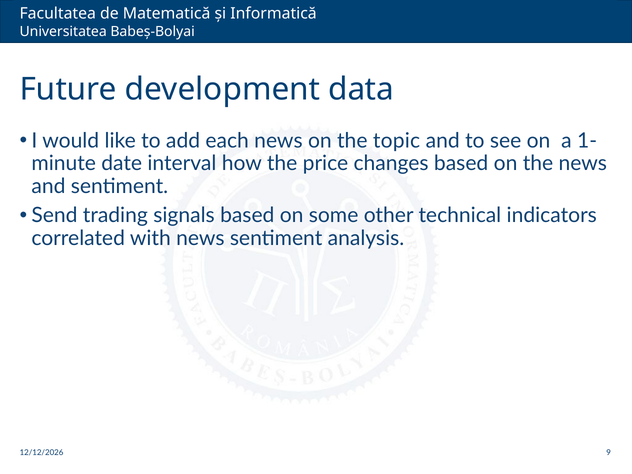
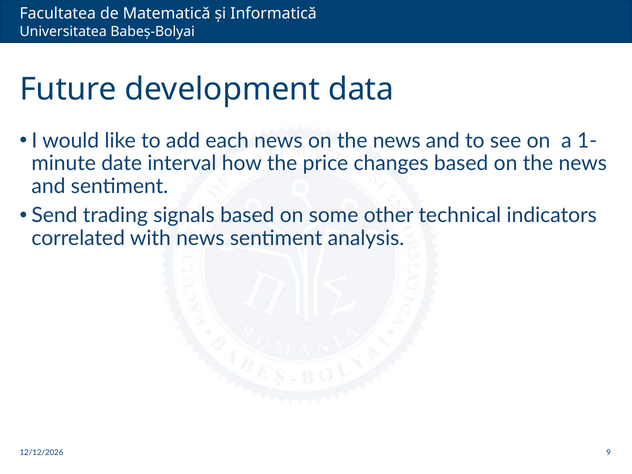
news on the topic: topic -> news (397, 141)
